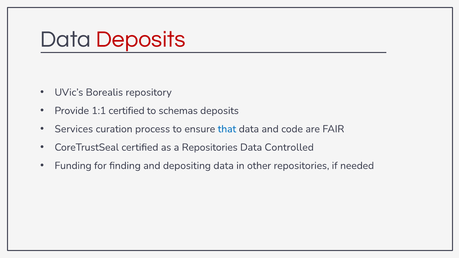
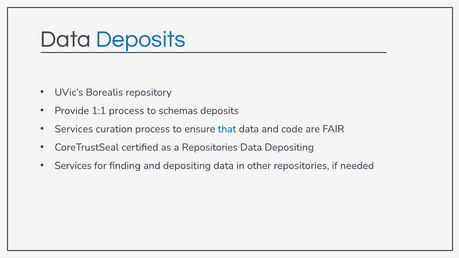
Deposits colour: red -> blue (141, 39)
1:1 certified: certified -> process (126, 111)
Data Controlled: Controlled -> Depositing (289, 147)
Funding: Funding -> Services (73, 166)
